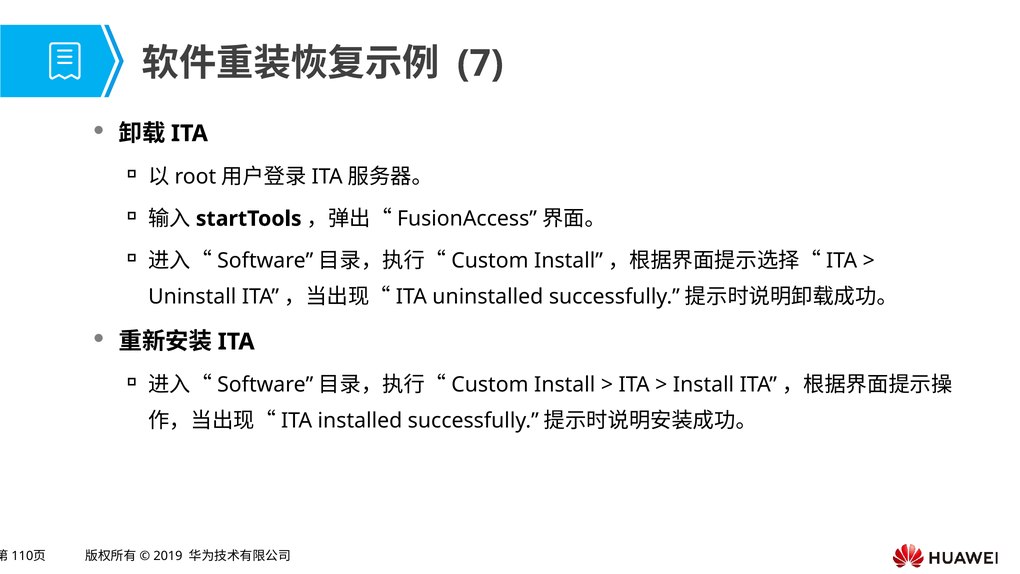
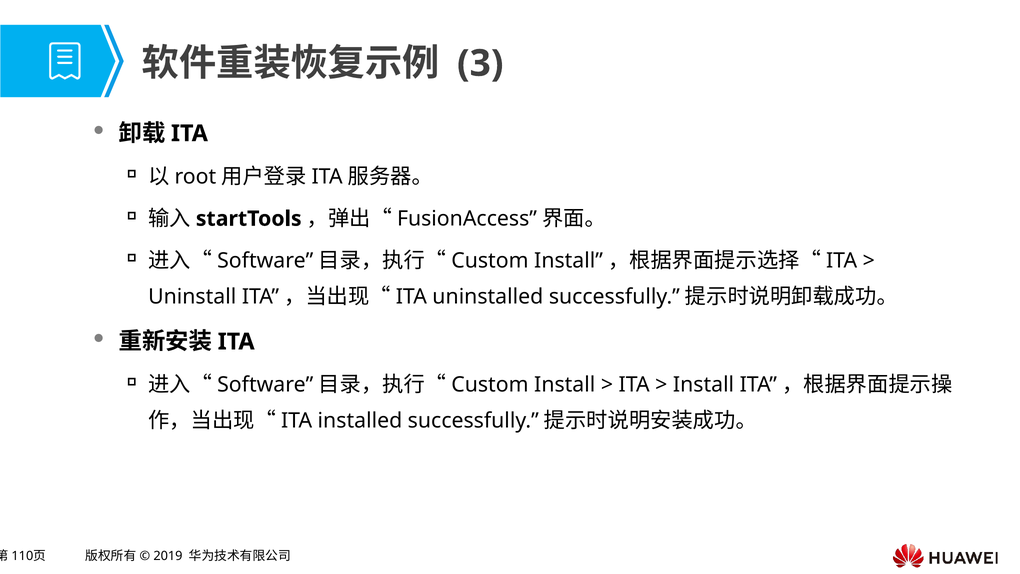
7: 7 -> 3 (480, 63)
